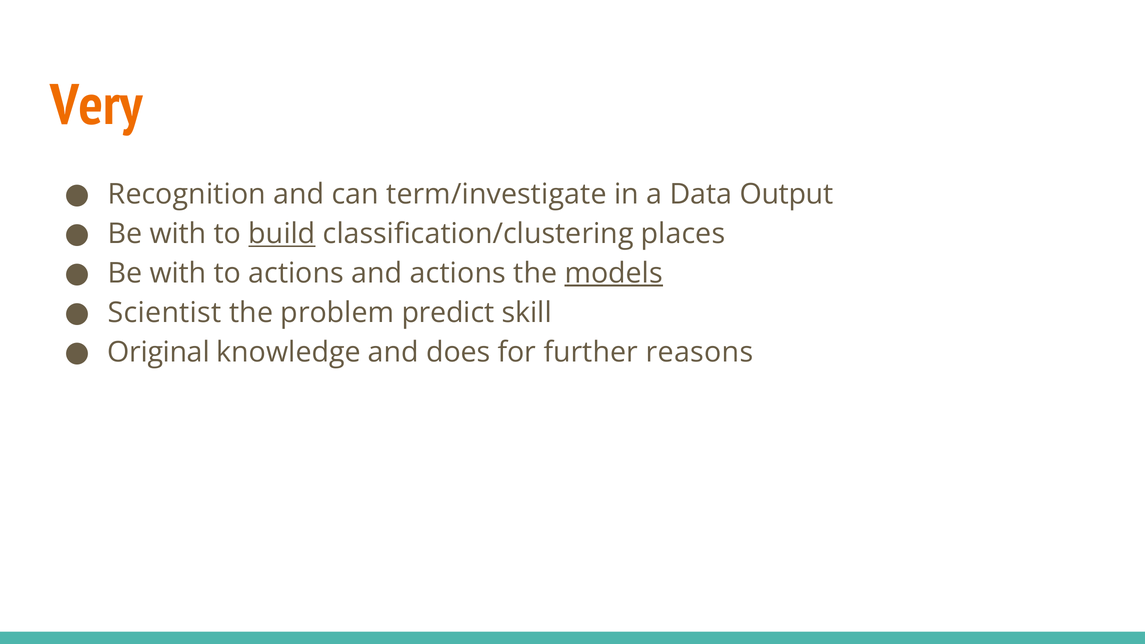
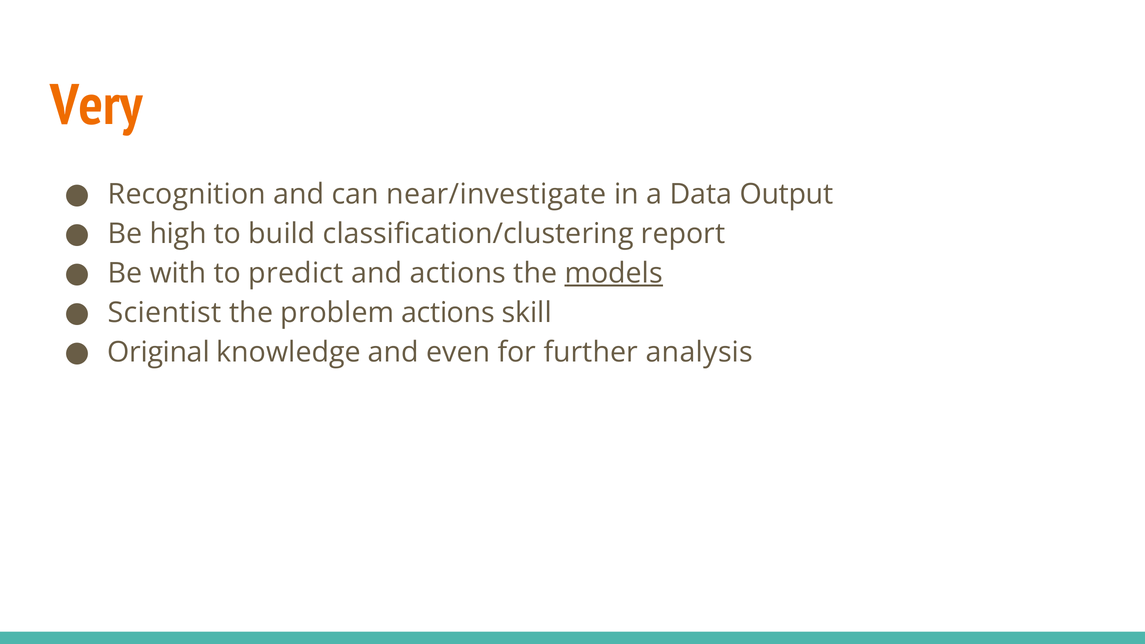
term/investigate: term/investigate -> near/investigate (496, 194)
with: with -> high (178, 234)
build underline: present -> none (282, 234)
places: places -> report (683, 234)
to actions: actions -> predict (296, 273)
problem predict: predict -> actions (448, 313)
does: does -> even (458, 352)
reasons: reasons -> analysis (699, 352)
